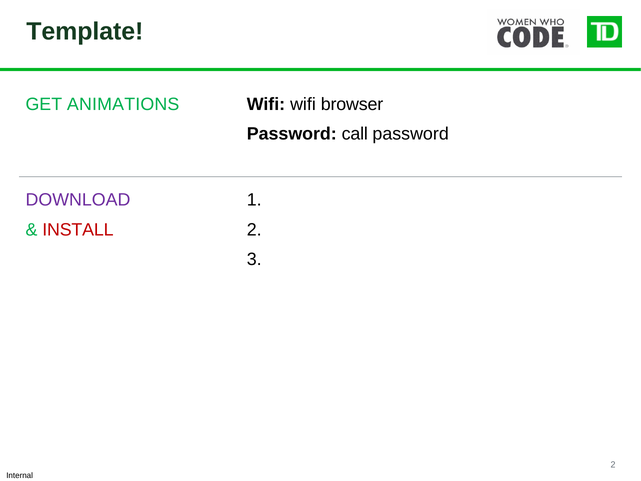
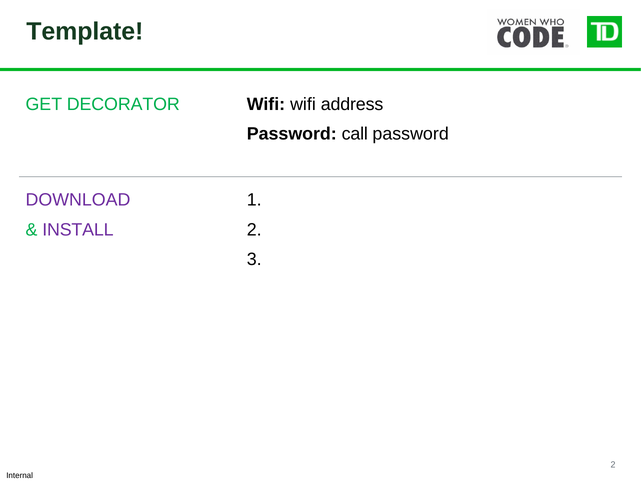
ANIMATIONS: ANIMATIONS -> DECORATOR (123, 104)
browser: browser -> address (352, 104)
INSTALL colour: red -> purple (78, 230)
